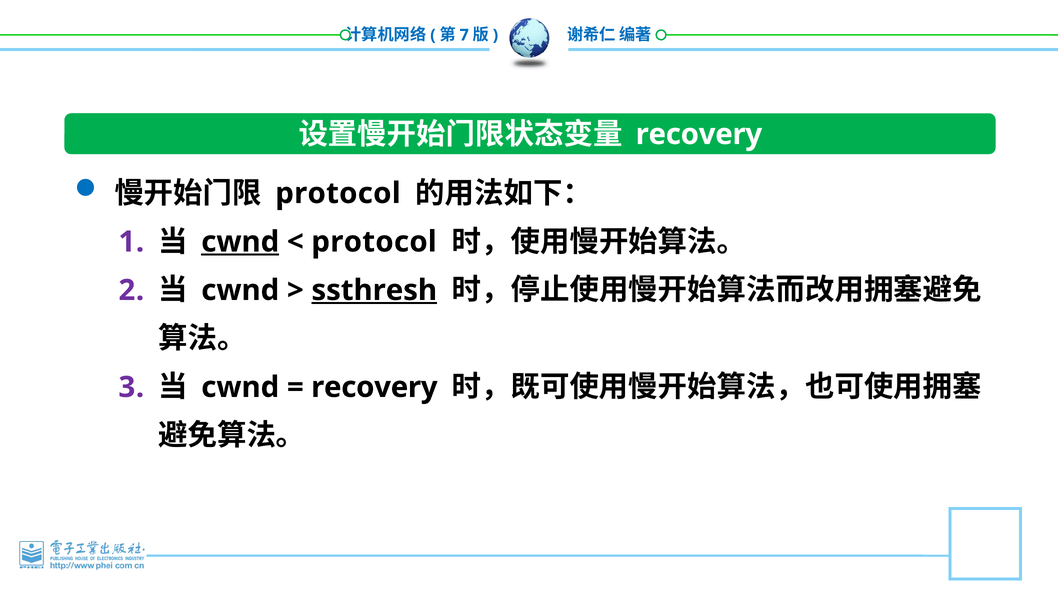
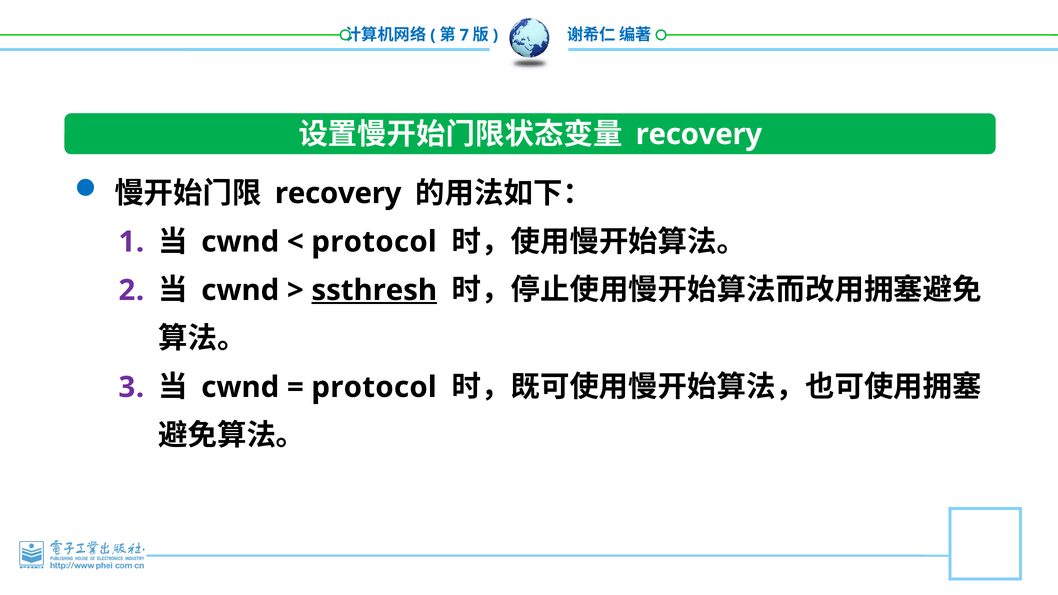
protocol: protocol -> recovery (338, 193)
cwnd underline: present -> none (240, 242)
recovery: recovery -> protocol (374, 387)
